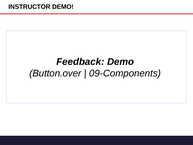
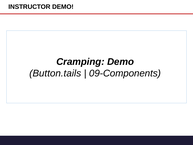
Feedback: Feedback -> Cramping (80, 62)
Button.over: Button.over -> Button.tails (55, 73)
